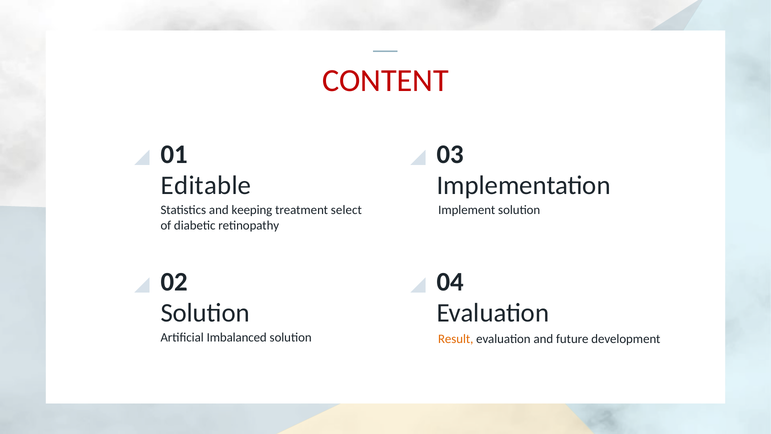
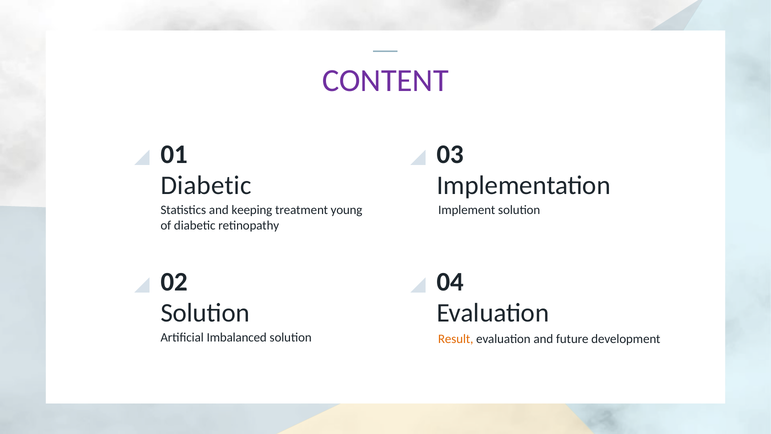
CONTENT colour: red -> purple (385, 80)
Editable: Editable -> Diabetic (206, 185)
select: select -> young (347, 210)
